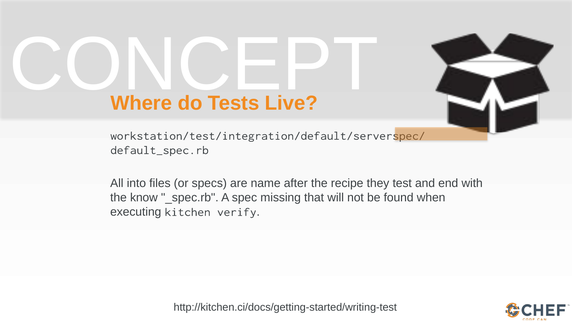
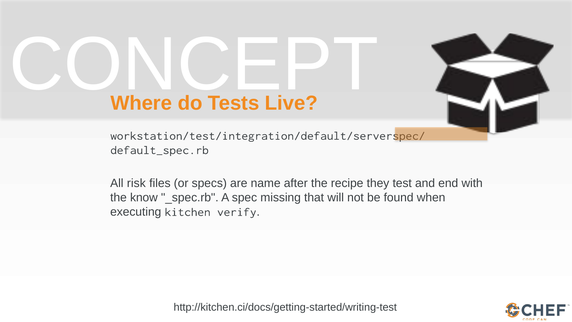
into: into -> risk (136, 183)
